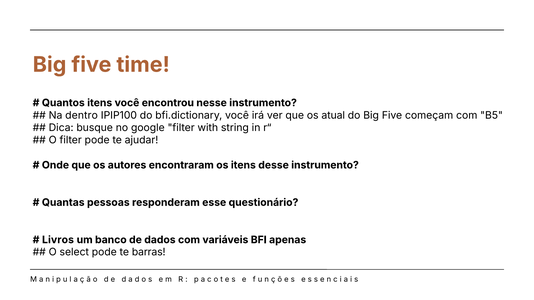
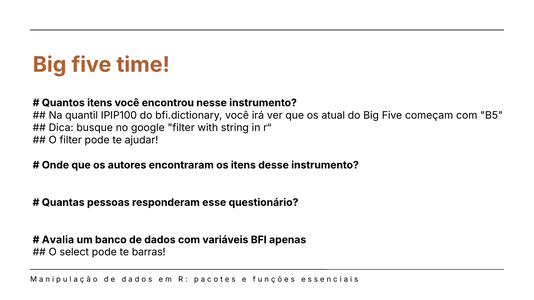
dentro: dentro -> quantil (82, 115)
Livros: Livros -> Avalia (58, 240)
